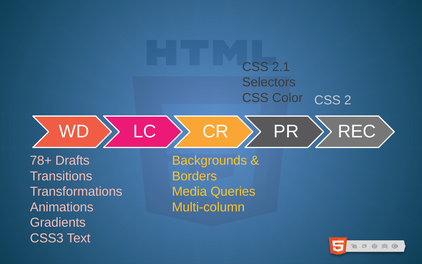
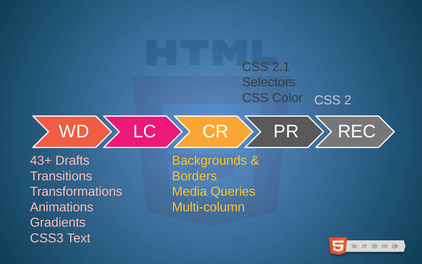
78+: 78+ -> 43+ (41, 161)
